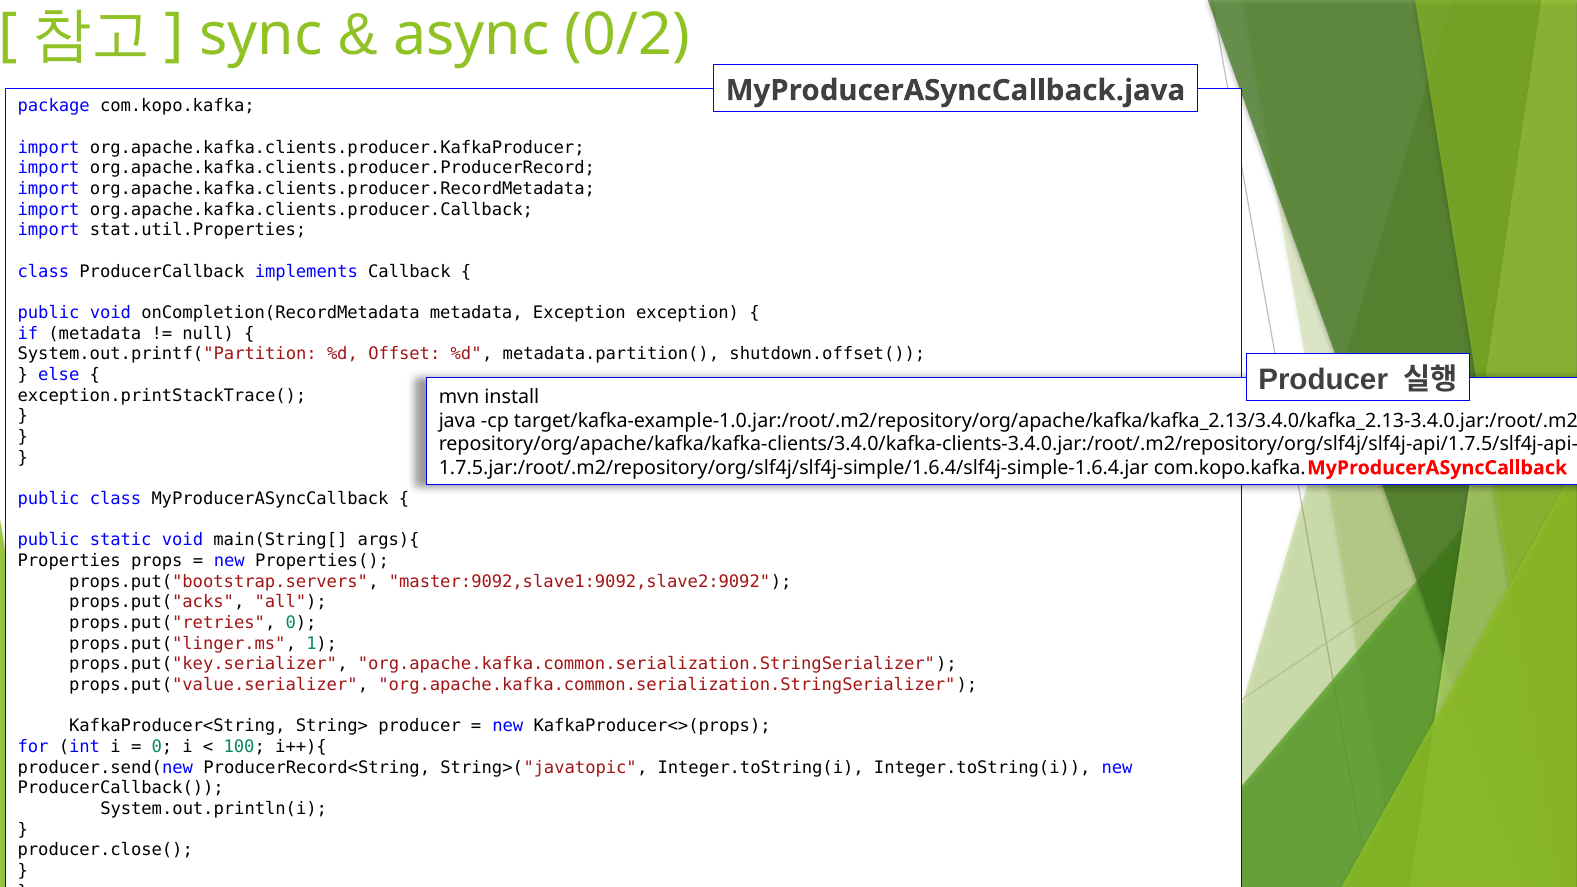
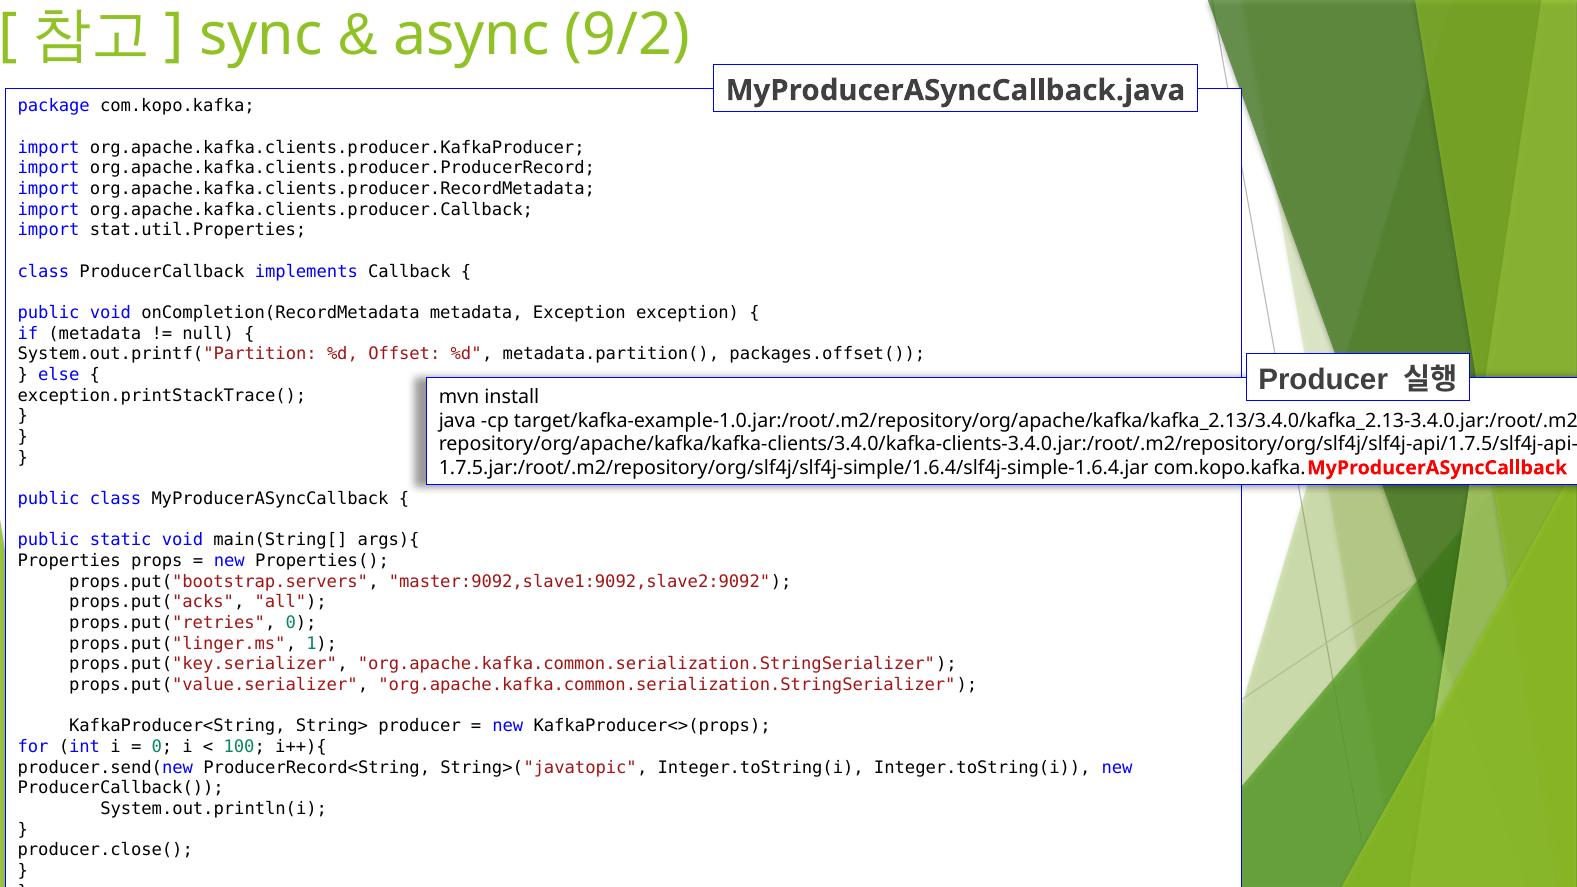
0/2: 0/2 -> 9/2 (627, 35)
shutdown.offset(: shutdown.offset( -> packages.offset( (827, 354)
